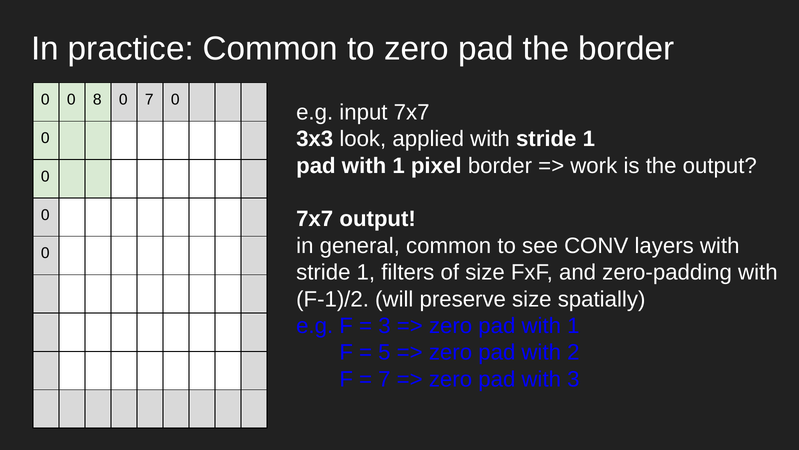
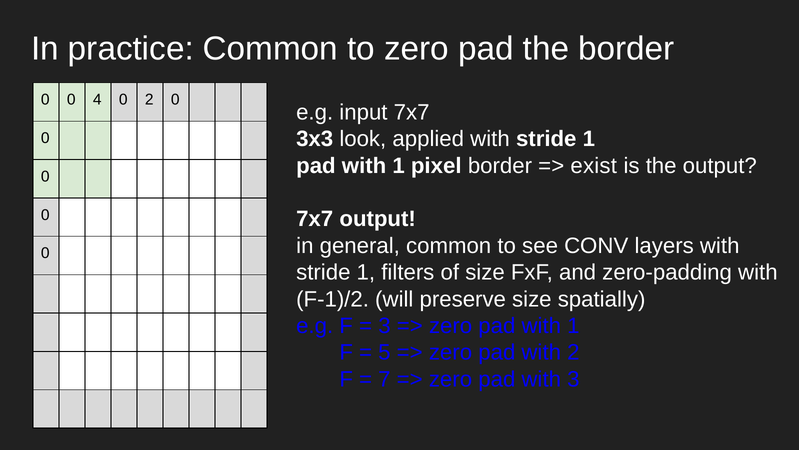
8: 8 -> 4 (97, 100)
0 7: 7 -> 2 (149, 100)
work: work -> exist (594, 166)
